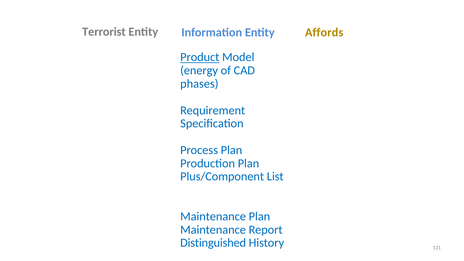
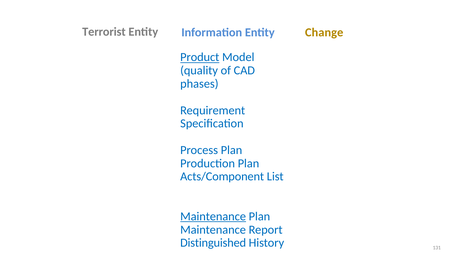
Affords: Affords -> Change (324, 33)
energy: energy -> quality (199, 71)
Plus/Component: Plus/Component -> Acts/Component (222, 177)
Maintenance underline: none -> present (213, 216)
